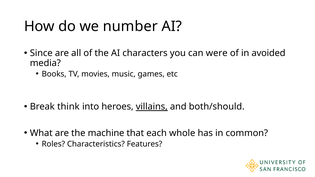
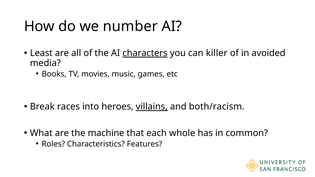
Since: Since -> Least (41, 53)
characters underline: none -> present (145, 53)
were: were -> killer (217, 53)
think: think -> races (68, 107)
both/should: both/should -> both/racism (217, 107)
